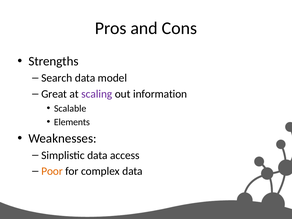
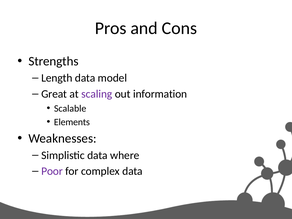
Search: Search -> Length (57, 78)
access: access -> where (125, 155)
Poor colour: orange -> purple (52, 171)
